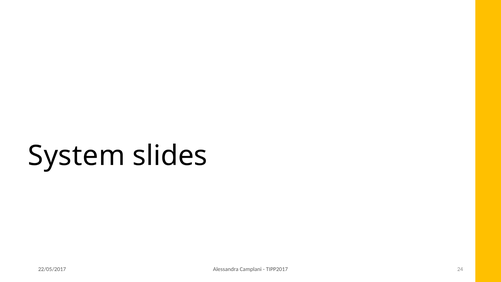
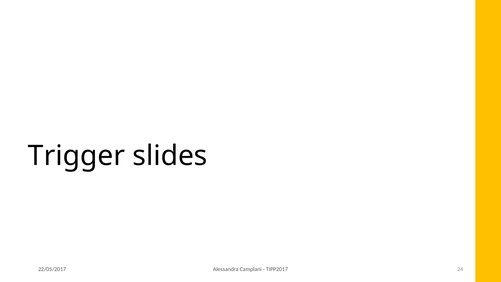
System: System -> Trigger (77, 156)
